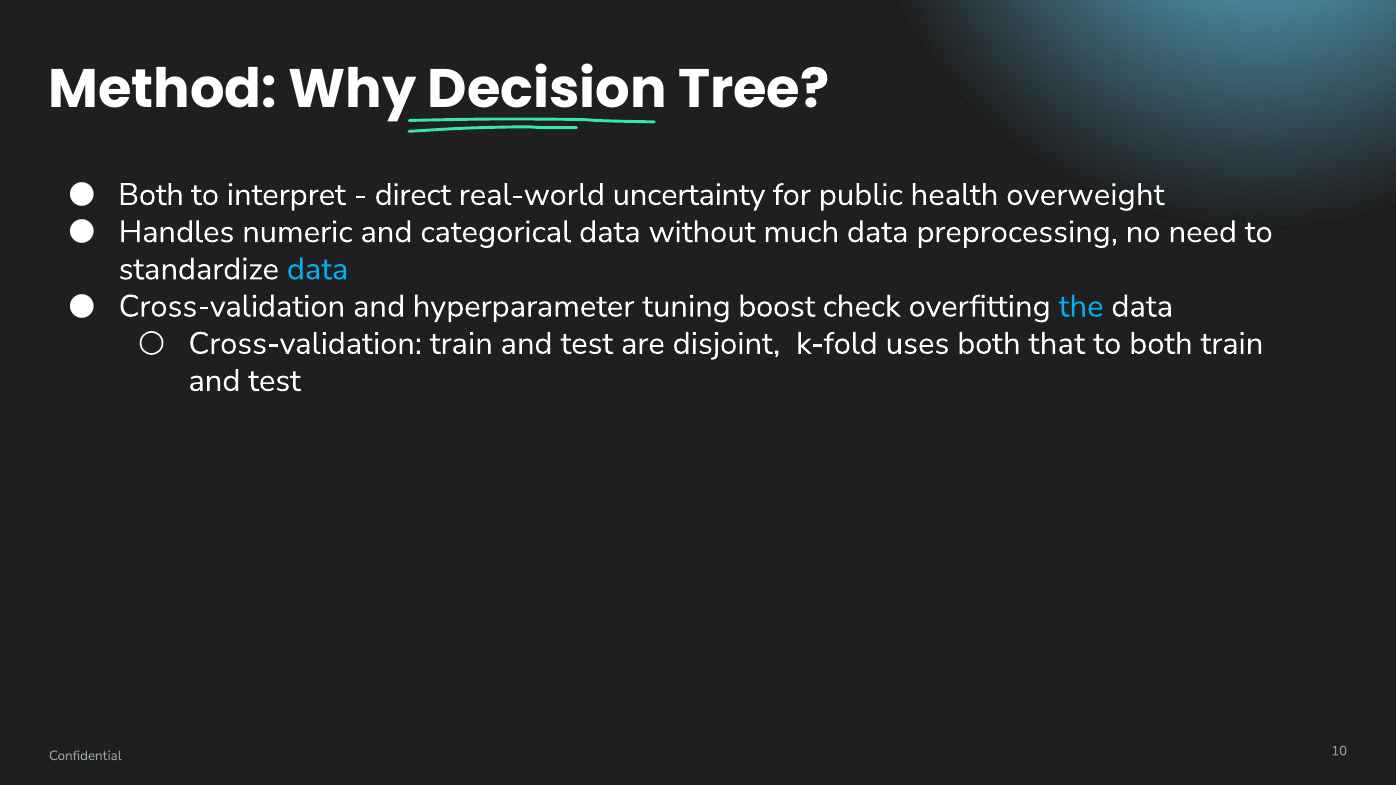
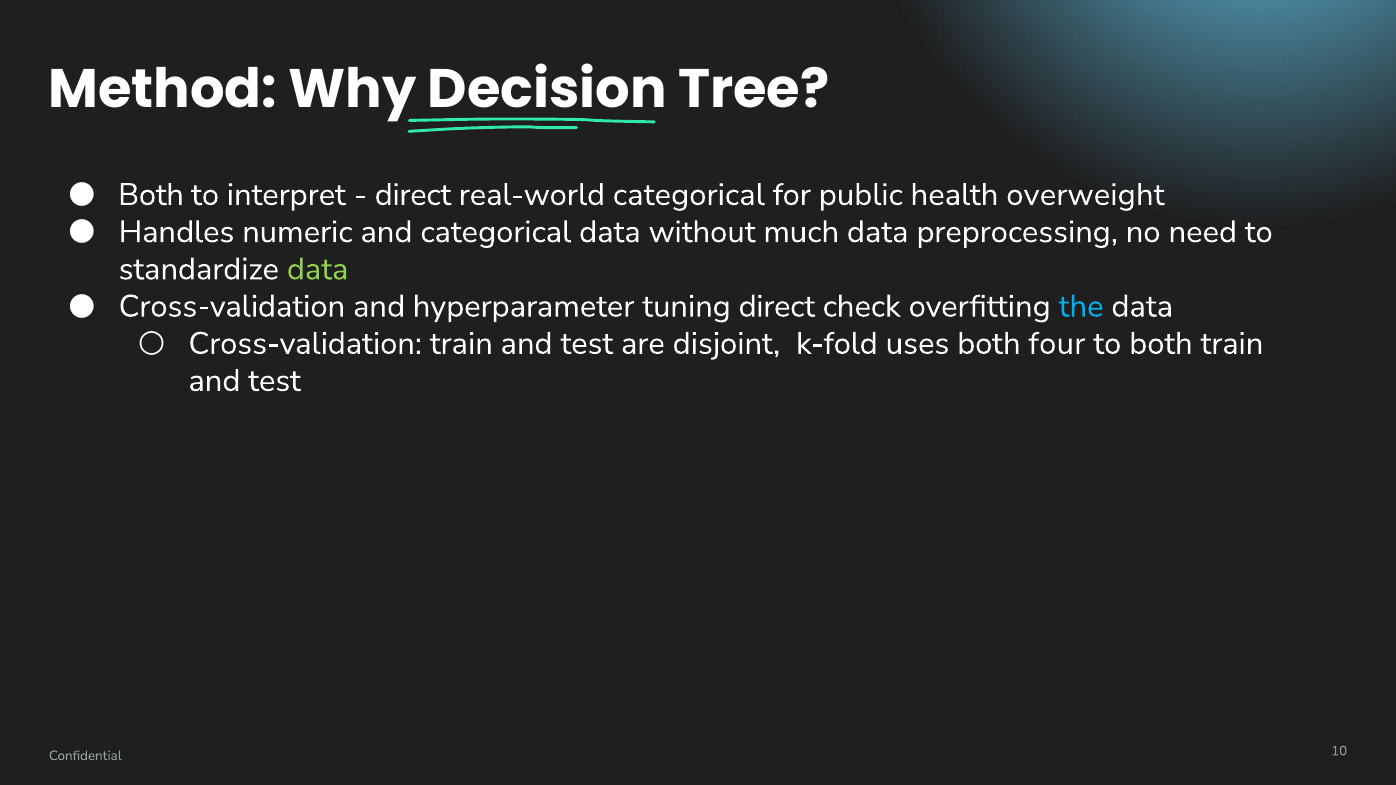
real-world uncertainty: uncertainty -> categorical (689, 195)
data colour: light blue -> light green (318, 269)
tuning boost: boost -> direct (777, 306)
that: that -> four (1057, 344)
